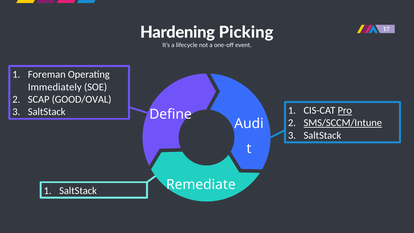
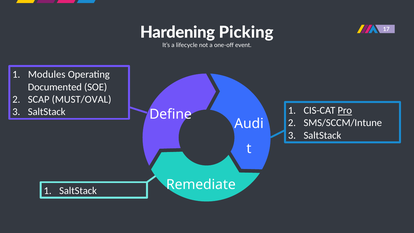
Foreman: Foreman -> Modules (47, 74)
Immediately: Immediately -> Documented (55, 87)
GOOD/OVAL: GOOD/OVAL -> MUST/OVAL (82, 99)
SMS/SCCM/Intune underline: present -> none (343, 123)
